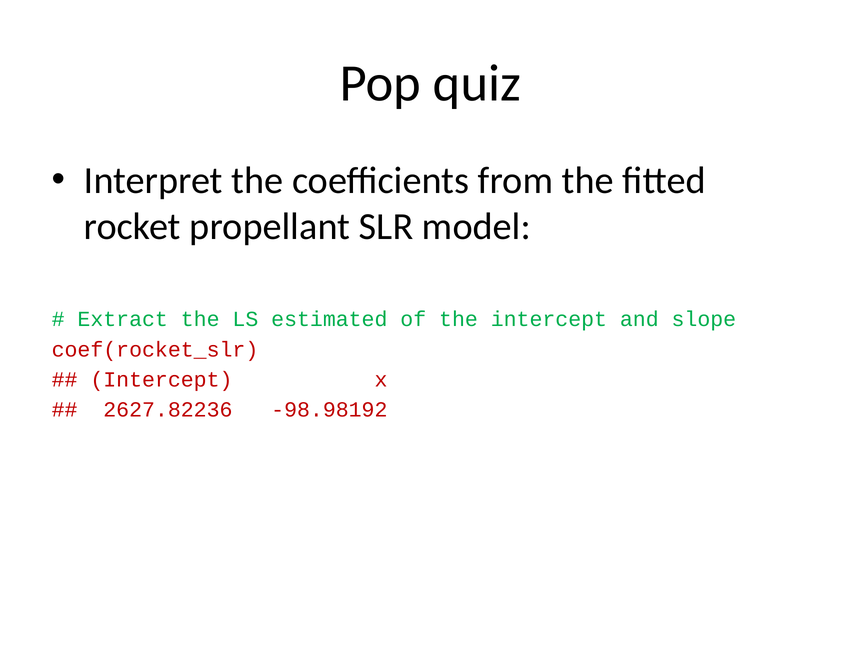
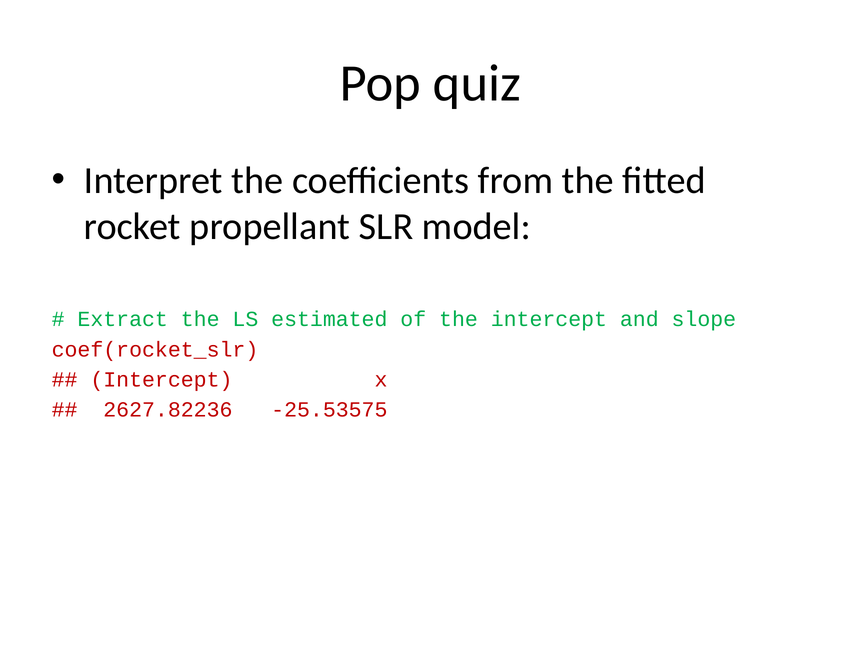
-98.98192: -98.98192 -> -25.53575 (329, 410)
